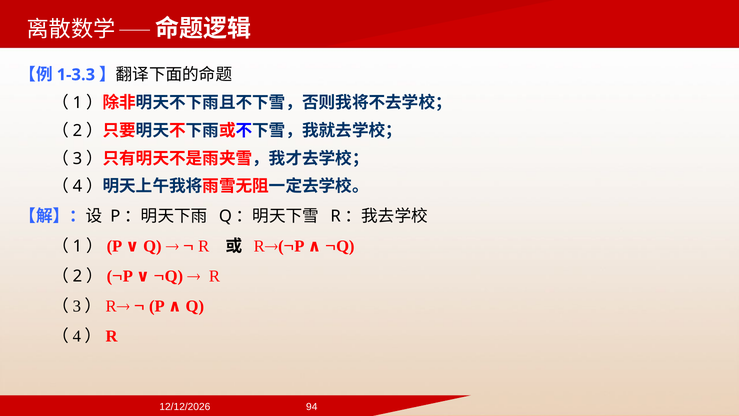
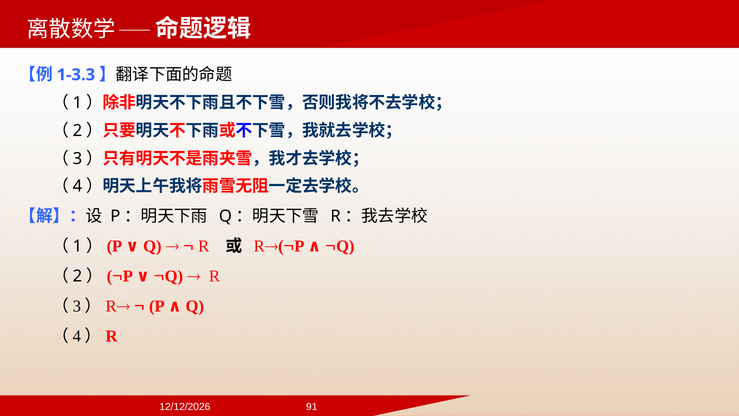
94: 94 -> 91 (312, 407)
